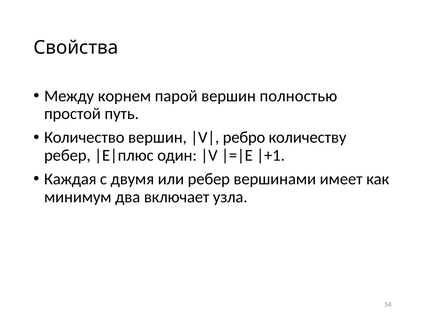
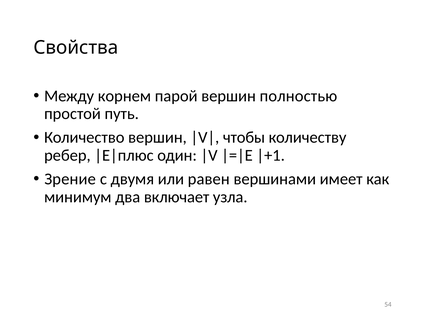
ребро: ребро -> чтобы (244, 137)
Каждая: Каждая -> Зрение (70, 179)
или ребер: ребер -> равен (209, 179)
